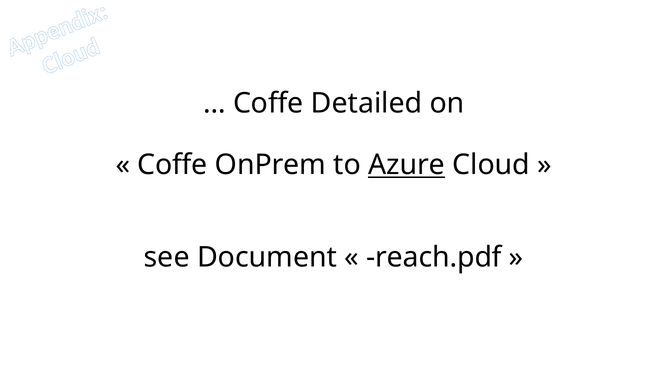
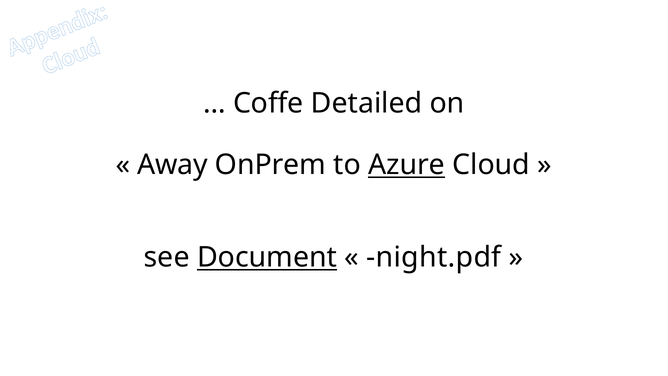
Coffe: Coffe -> Away (172, 165)
Document underline: none -> present (267, 257)
reach.pdf: reach.pdf -> night.pdf (434, 257)
